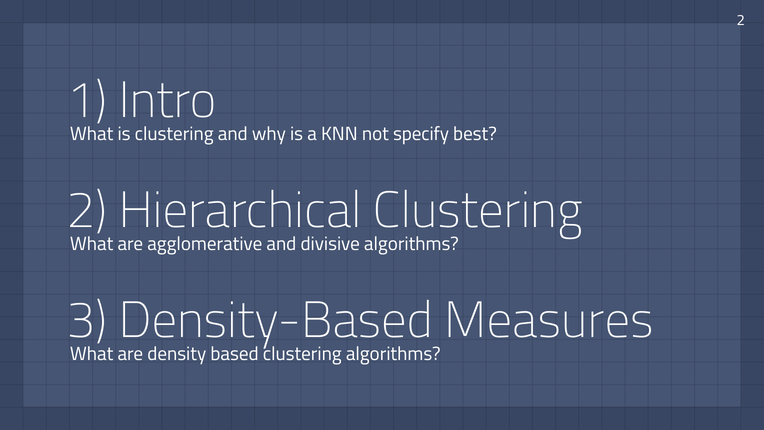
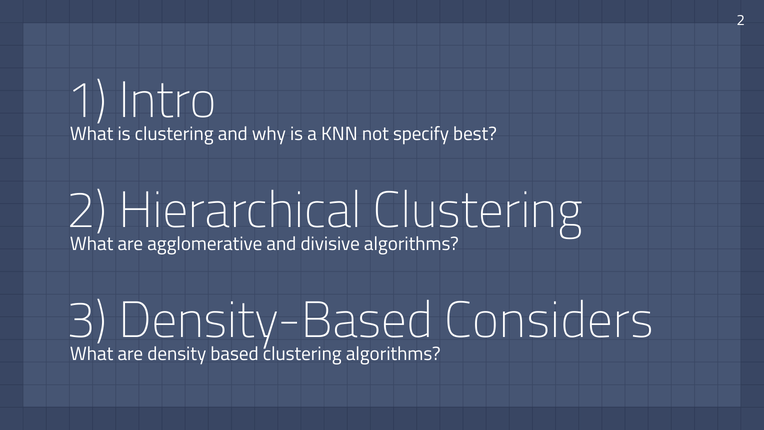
Measures: Measures -> Considers (549, 320)
